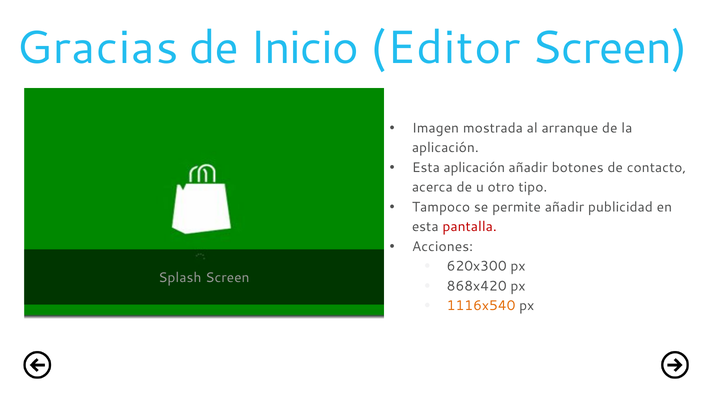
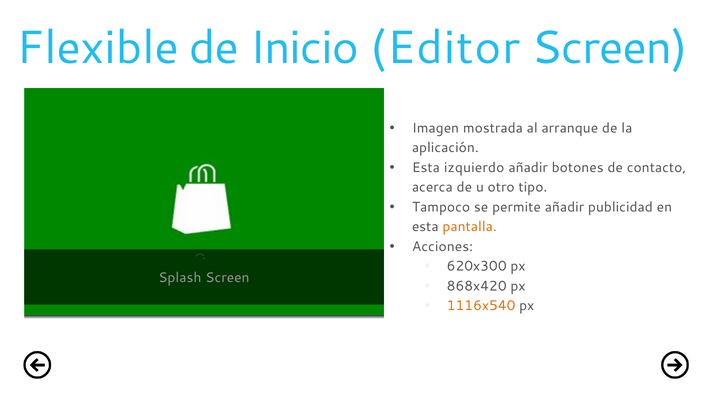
Gracias: Gracias -> Flexible (98, 48)
Esta aplicación: aplicación -> izquierdo (474, 167)
pantalla colour: red -> orange (470, 227)
